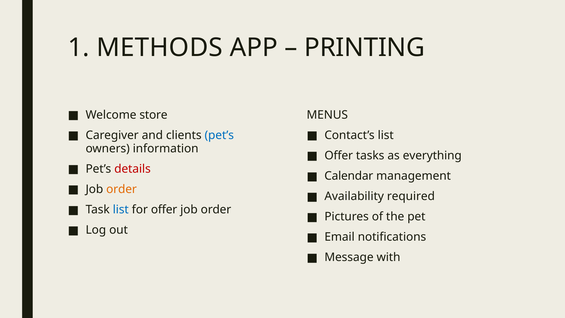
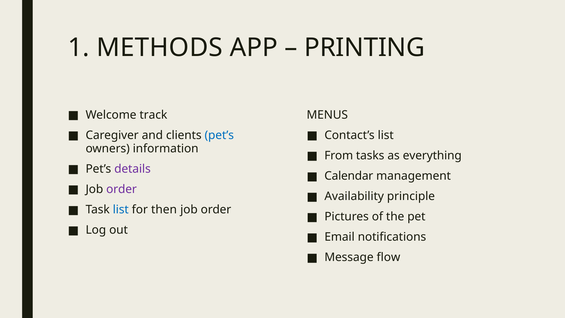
store: store -> track (153, 115)
Offer: Offer -> From (339, 156)
details colour: red -> purple (133, 169)
order colour: orange -> purple (122, 189)
required: required -> principle (411, 196)
for offer: offer -> then (164, 209)
with: with -> flow (388, 257)
